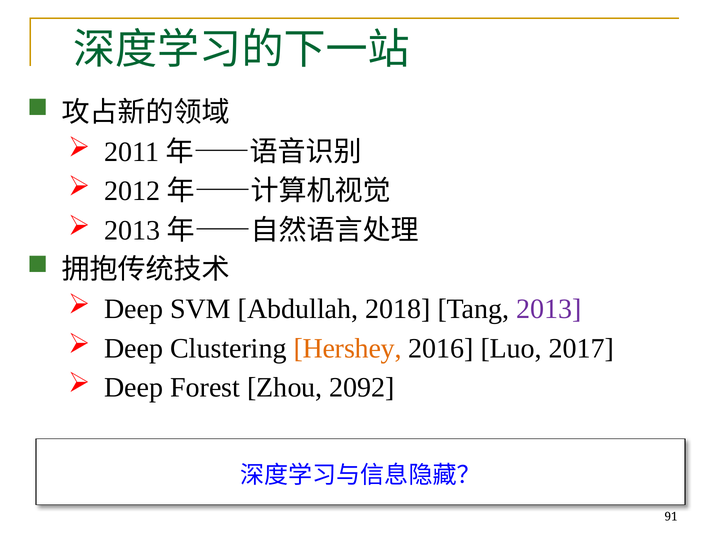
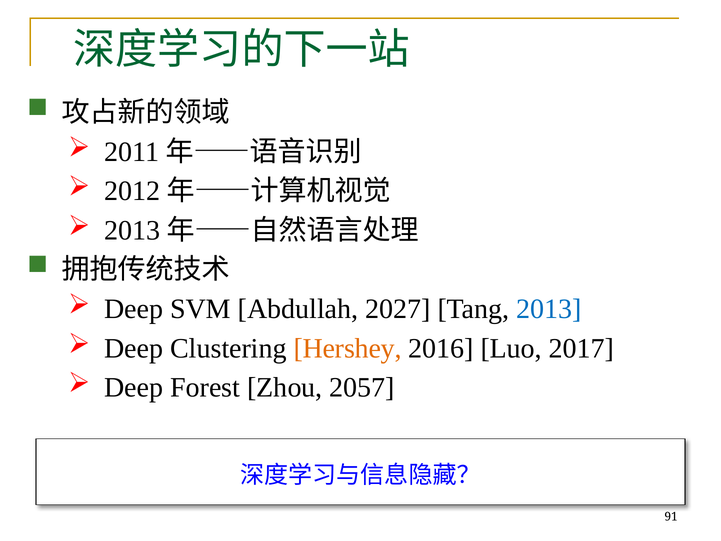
2018: 2018 -> 2027 (398, 309)
2013 colour: purple -> blue (549, 309)
2092: 2092 -> 2057 (362, 387)
